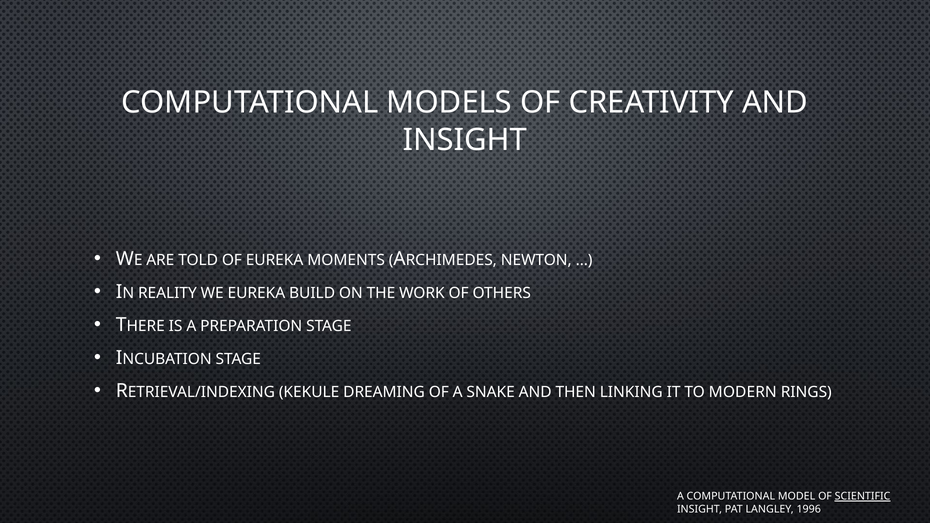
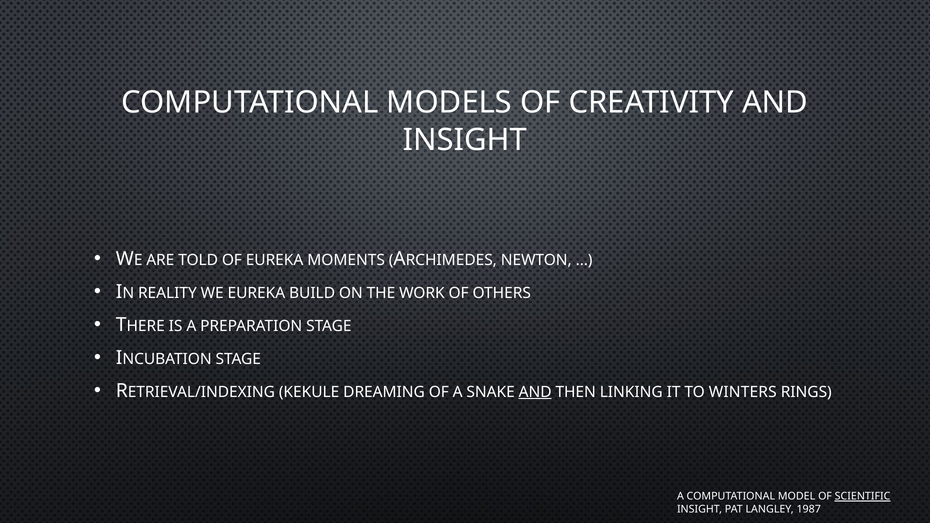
AND underline: none -> present (535, 392)
MODERN: MODERN -> WINTERS (743, 392)
1996: 1996 -> 1987 (809, 509)
